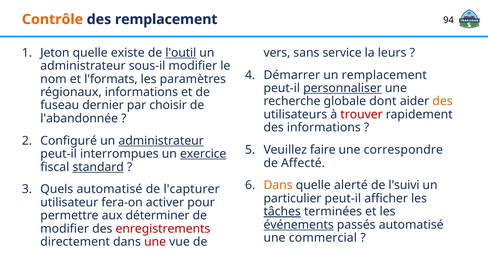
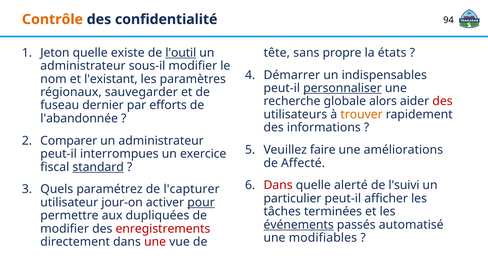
des remplacement: remplacement -> confidentialité (166, 19)
vers: vers -> tête (277, 53)
service: service -> propre (342, 53)
leurs: leurs -> états (392, 53)
un remplacement: remplacement -> indispensables (384, 75)
l'formats: l'formats -> l'existant (111, 79)
régionaux informations: informations -> sauvegarder (141, 92)
dont: dont -> alors (383, 101)
des colour: orange -> red (443, 101)
choisir: choisir -> efforts (168, 105)
trouver colour: red -> orange (362, 115)
Configuré: Configuré -> Comparer (69, 141)
administrateur underline: present -> none (161, 141)
correspondre: correspondre -> améliorations (403, 150)
exercice underline: present -> none (203, 154)
Dans colour: orange -> red (278, 186)
Quels automatisé: automatisé -> paramétrez (110, 190)
fera-on: fera-on -> jour-on (122, 203)
pour underline: none -> present (201, 203)
tâches underline: present -> none (282, 212)
déterminer: déterminer -> dupliquées (158, 216)
commercial: commercial -> modifiables (323, 238)
